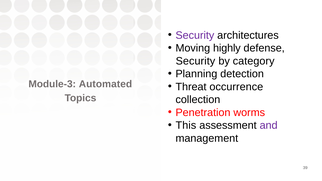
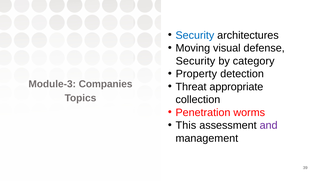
Security colour: purple -> blue (195, 35)
highly: highly -> visual (227, 48)
Planning: Planning -> Property (196, 74)
Automated: Automated -> Companies (106, 84)
occurrence: occurrence -> appropriate (236, 87)
